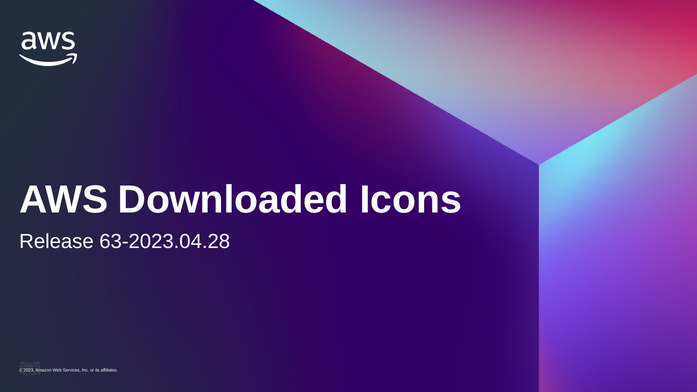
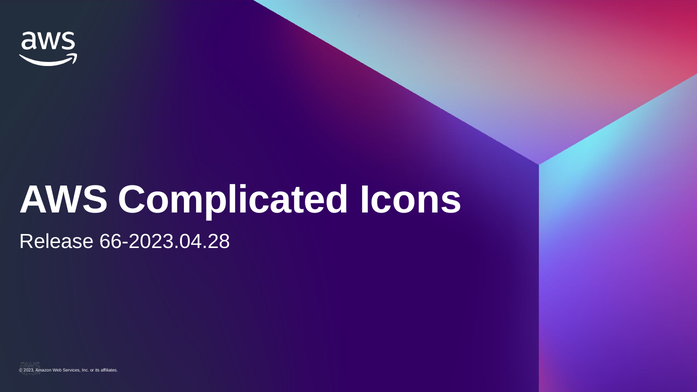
Downloaded: Downloaded -> Complicated (233, 200)
63-2023.04.28: 63-2023.04.28 -> 66-2023.04.28 (165, 241)
